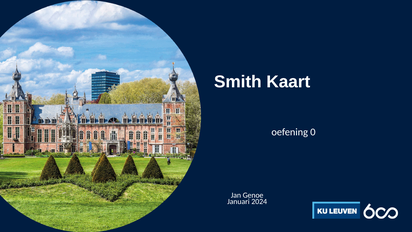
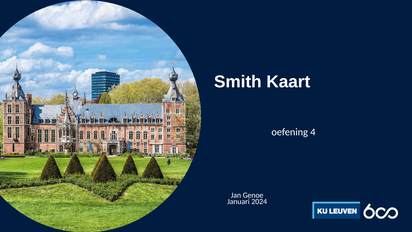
0: 0 -> 4 (313, 132)
